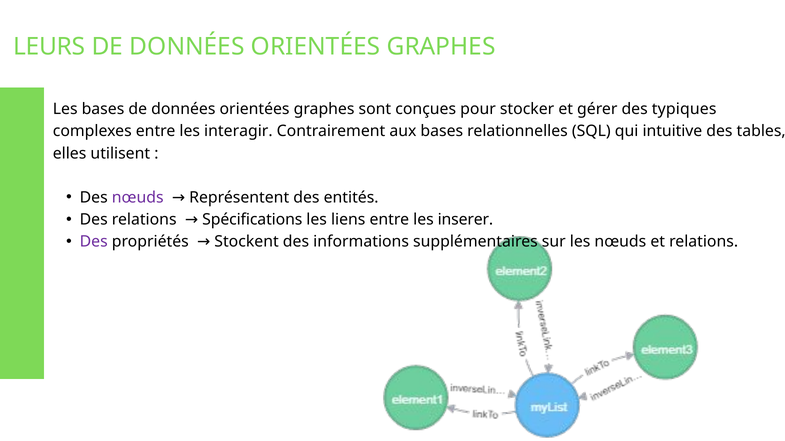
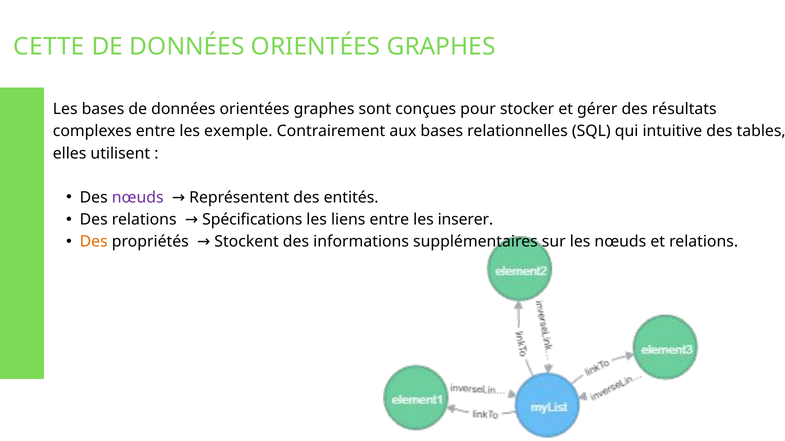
LEURS: LEURS -> CETTE (49, 47)
typiques: typiques -> résultats (684, 109)
interagir: interagir -> exemple (238, 131)
Des colour: purple -> orange (94, 242)
